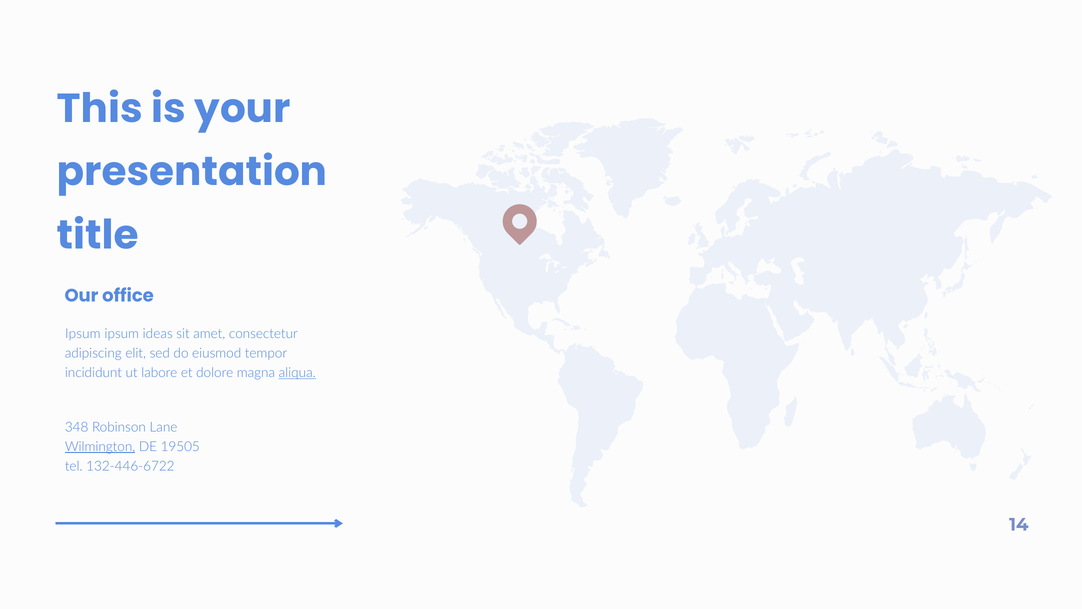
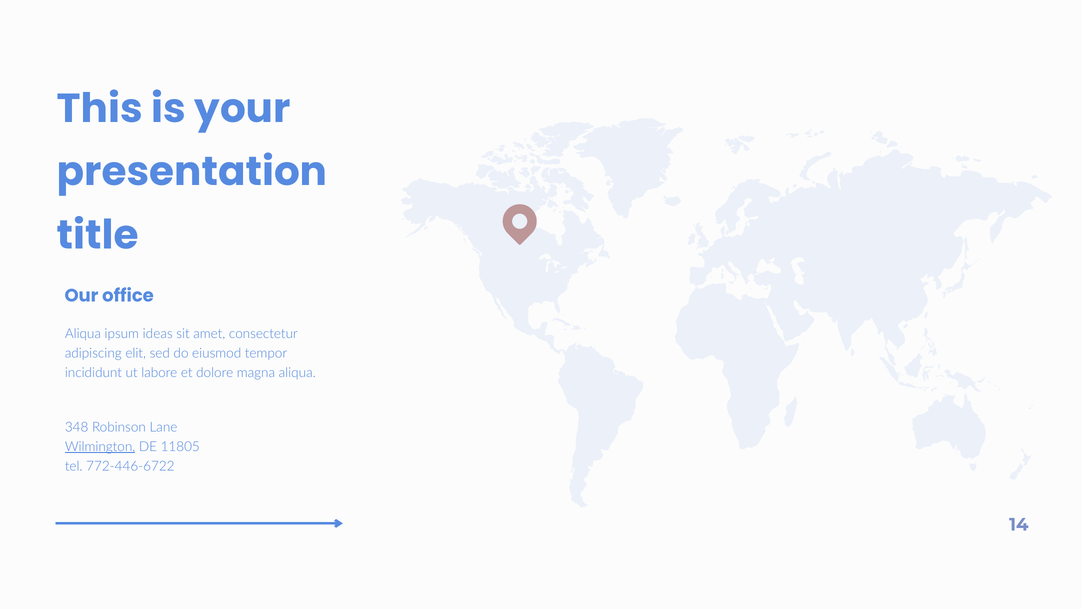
Ipsum: Ipsum -> Aliqua (83, 334)
aliqua underline: present -> none (297, 373)
19505: 19505 -> 11805 (180, 446)
132-446-6722: 132-446-6722 -> 772-446-6722 (130, 466)
